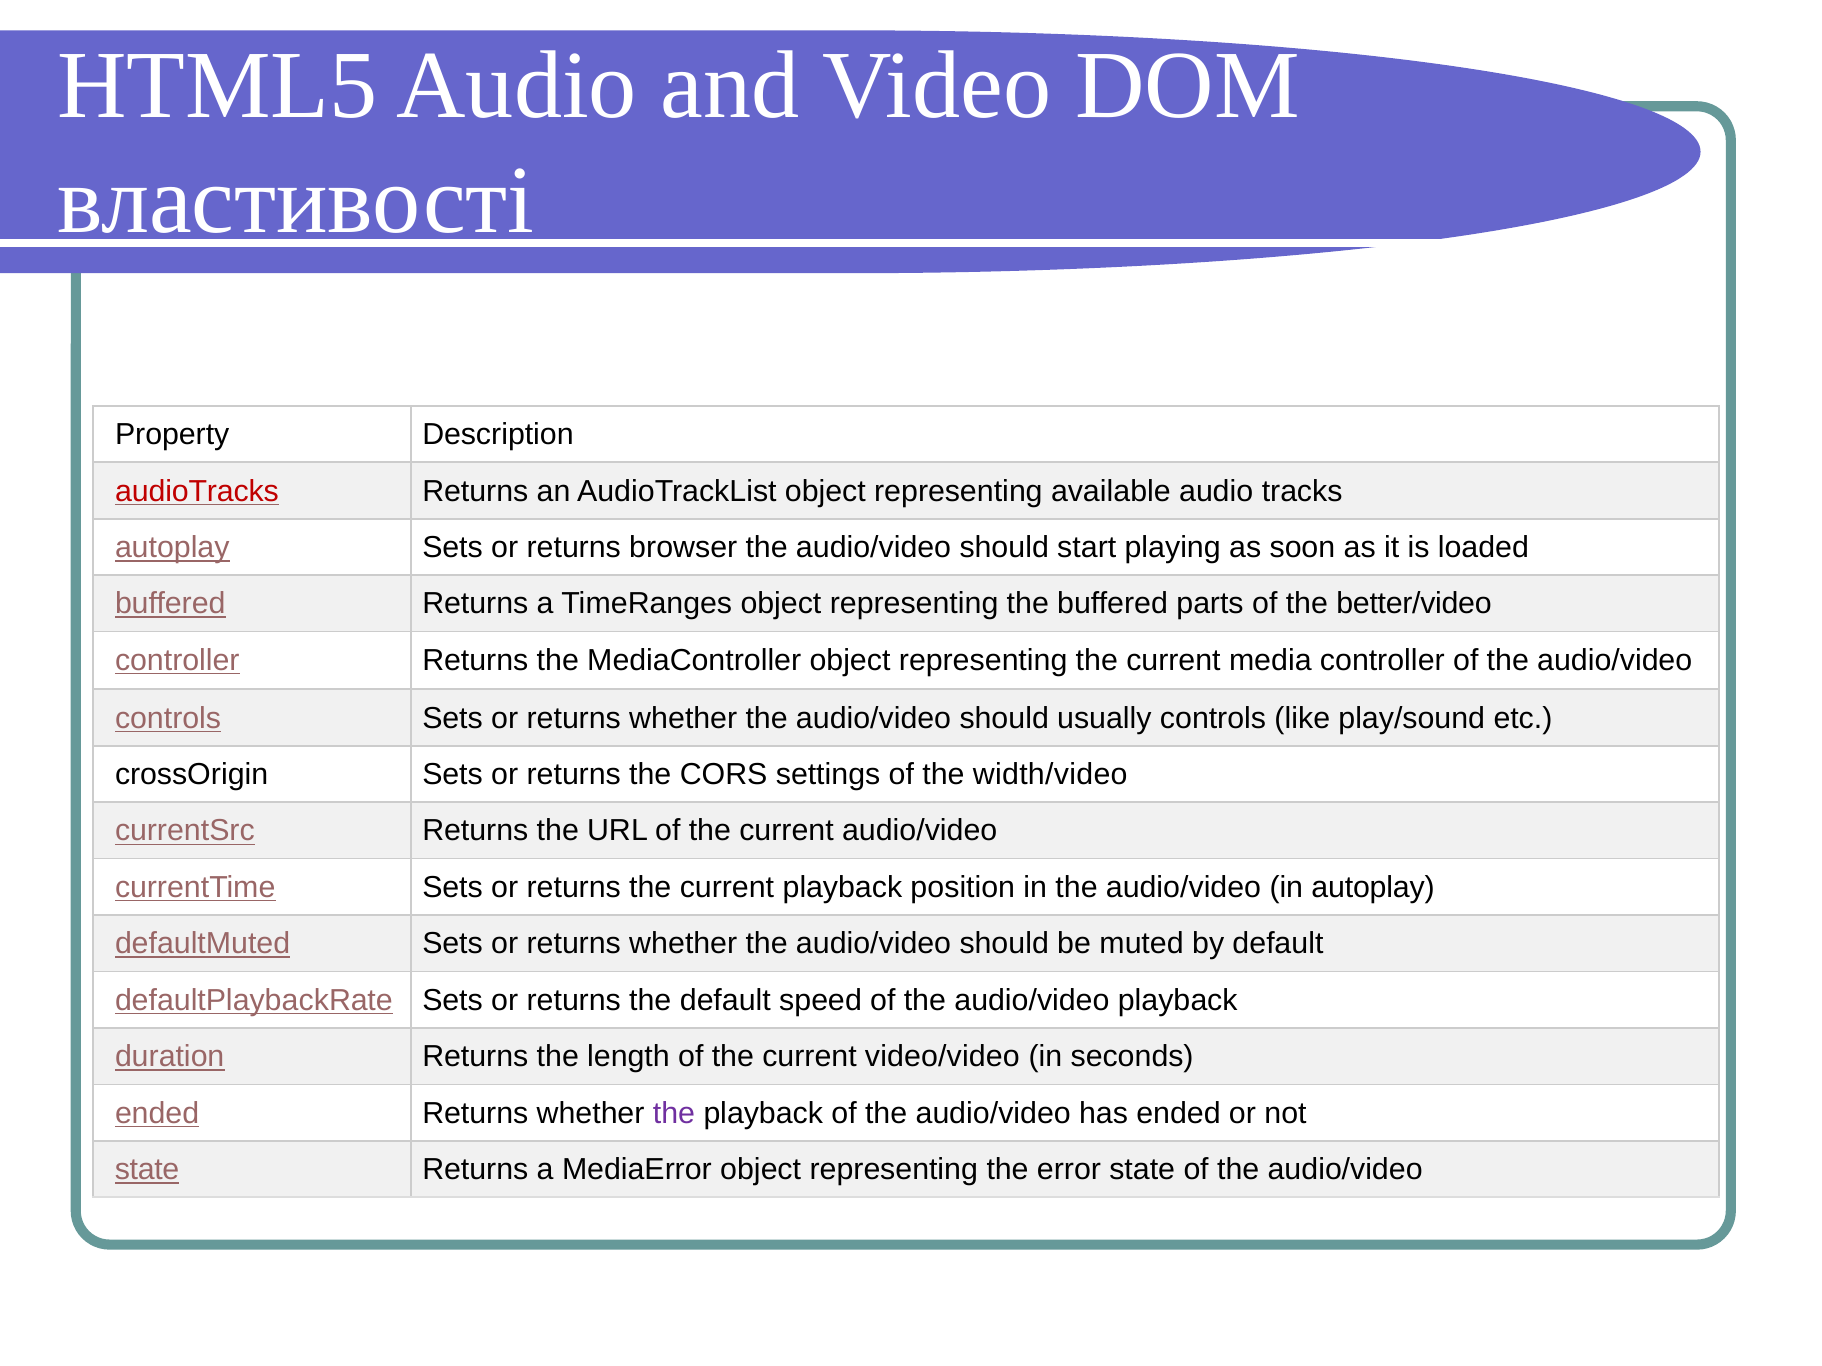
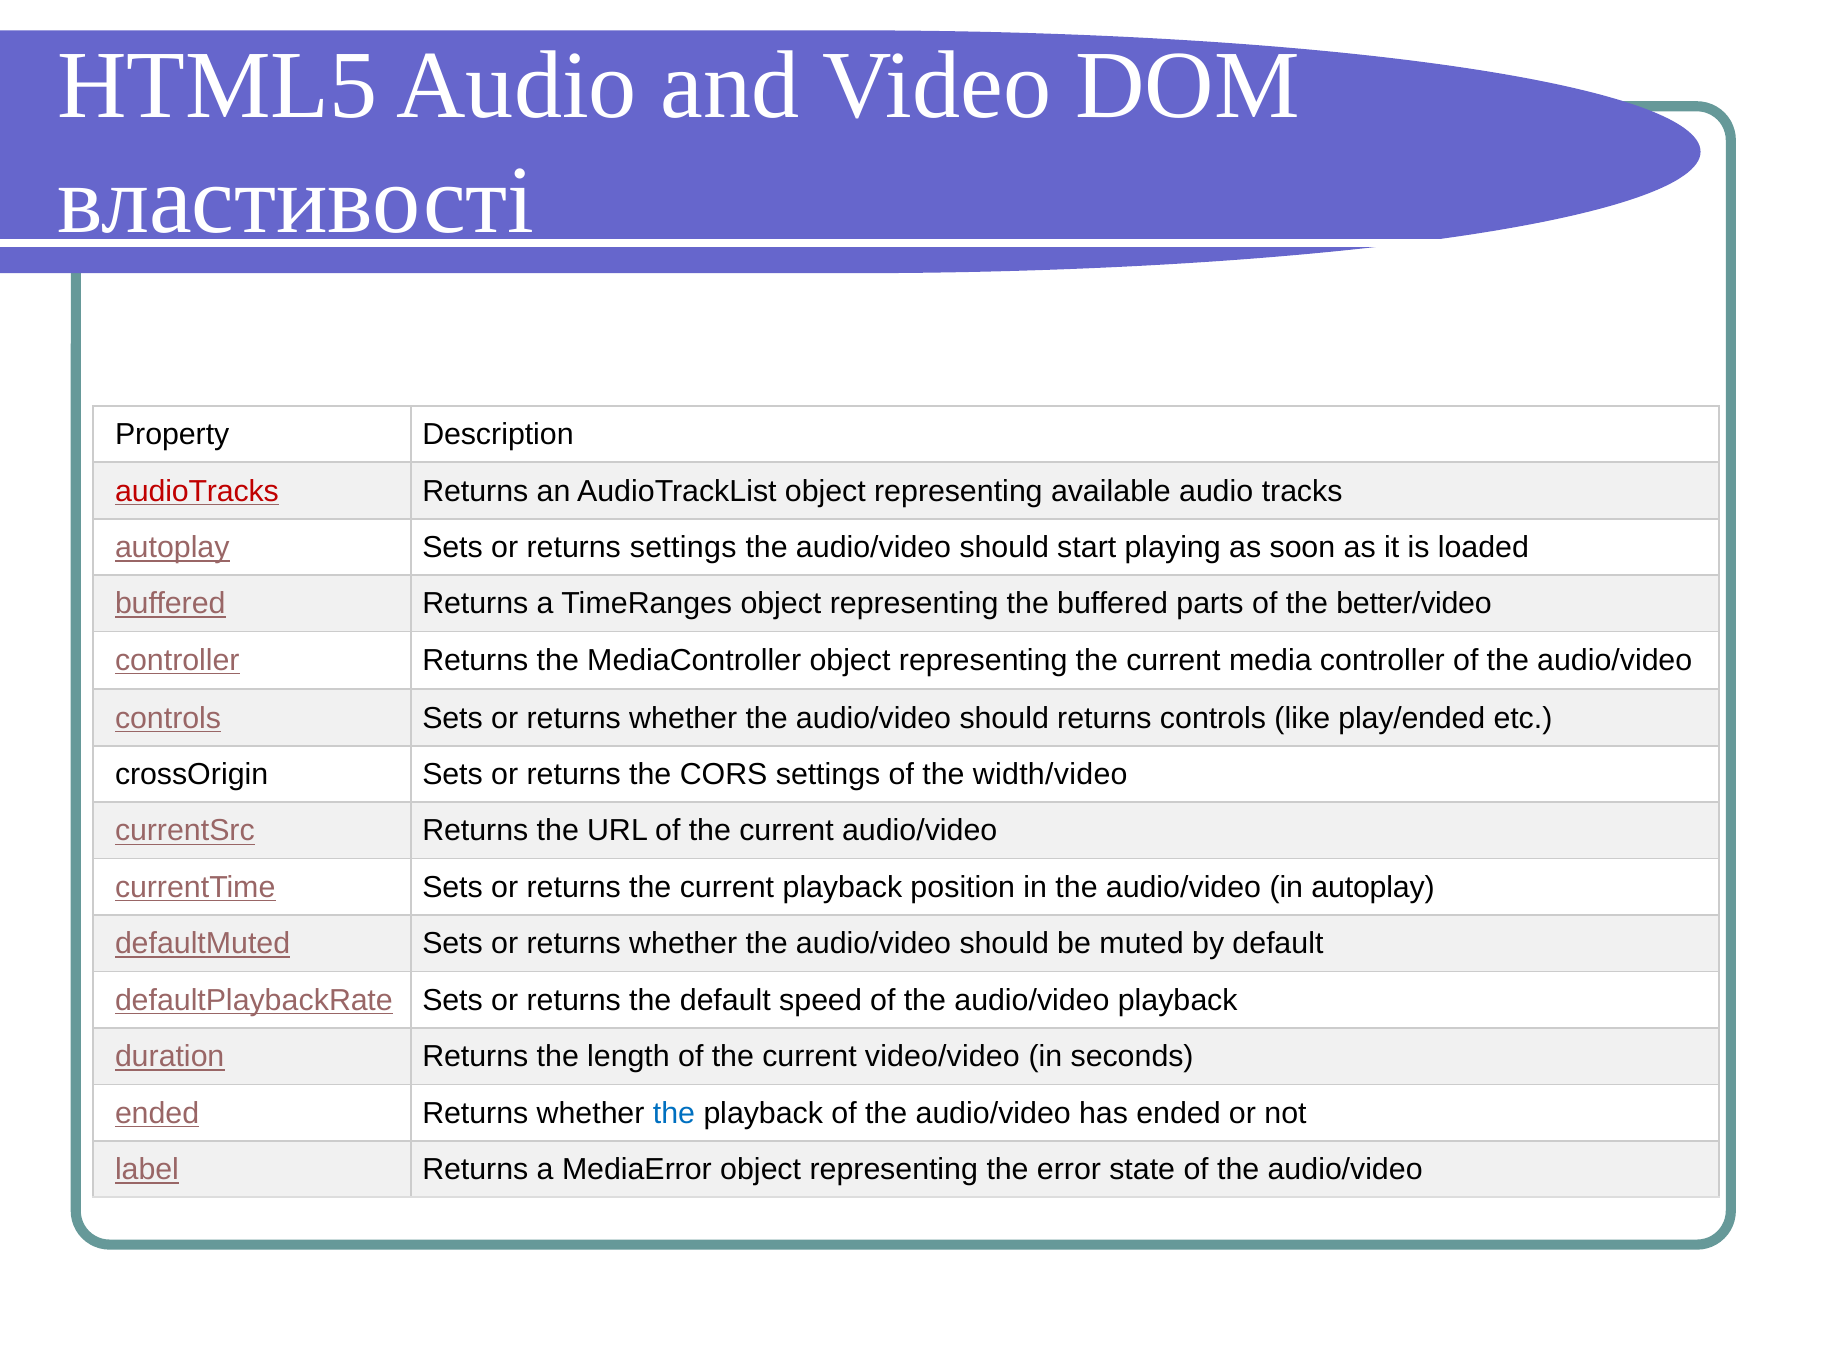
returns browser: browser -> settings (683, 548)
should usually: usually -> returns (1104, 718)
play/sound: play/sound -> play/ended (1412, 718)
the colour: purple -> blue (674, 1114)
state: state -> label (147, 1170)
